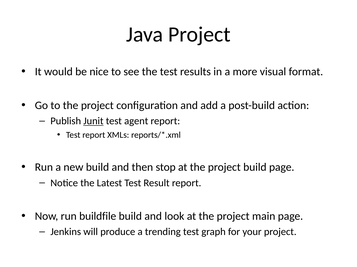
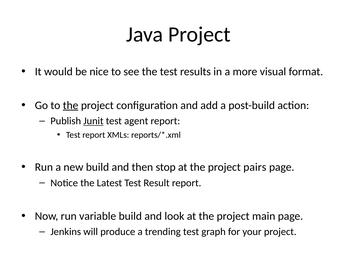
the underline: none -> present (71, 106)
project build: build -> pairs (255, 168)
buildfile: buildfile -> variable (98, 217)
